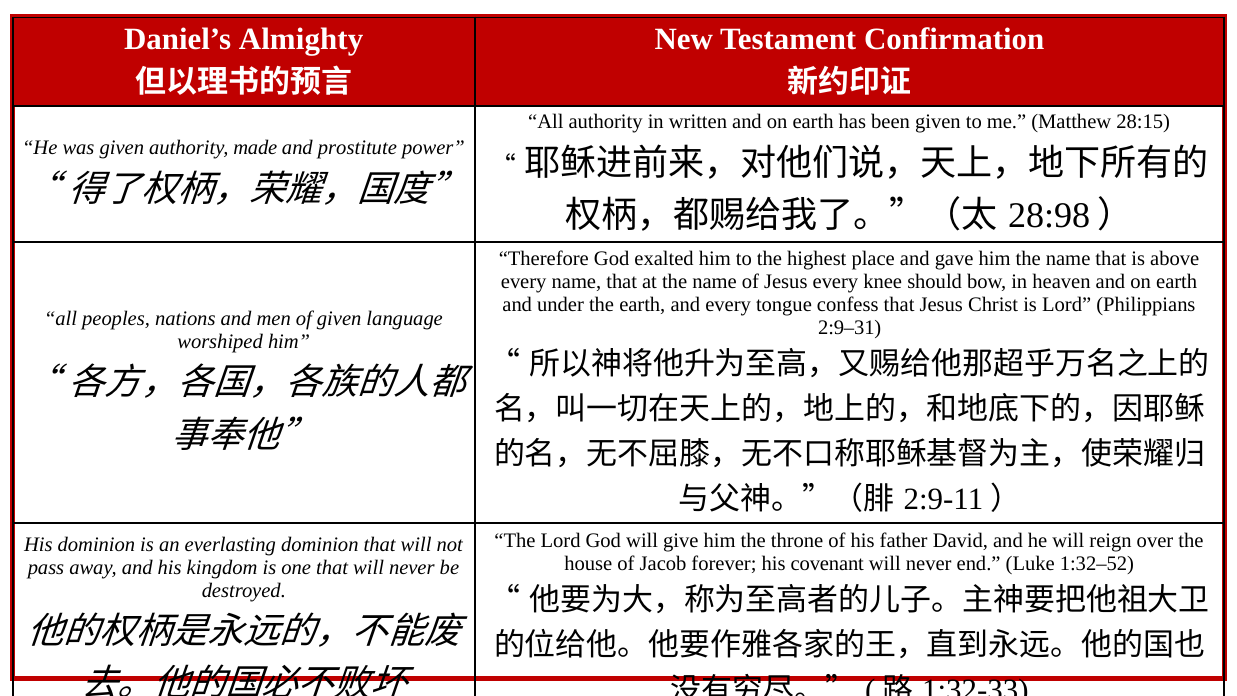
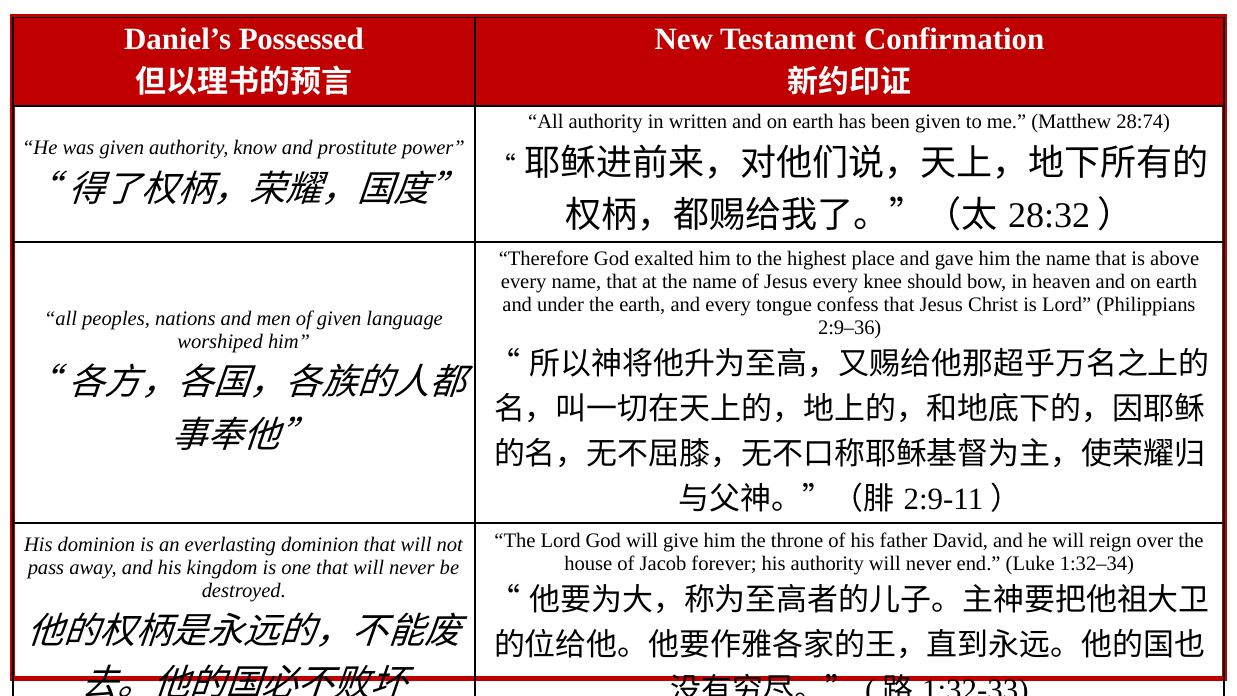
Almighty: Almighty -> Possessed (301, 39)
28:15: 28:15 -> 28:74 (1143, 122)
made: made -> know (255, 148)
28:98: 28:98 -> 28:32 (1049, 215)
2:9–31: 2:9–31 -> 2:9–36 (850, 327)
his covenant: covenant -> authority (827, 563)
1:32–52: 1:32–52 -> 1:32–34 (1097, 563)
